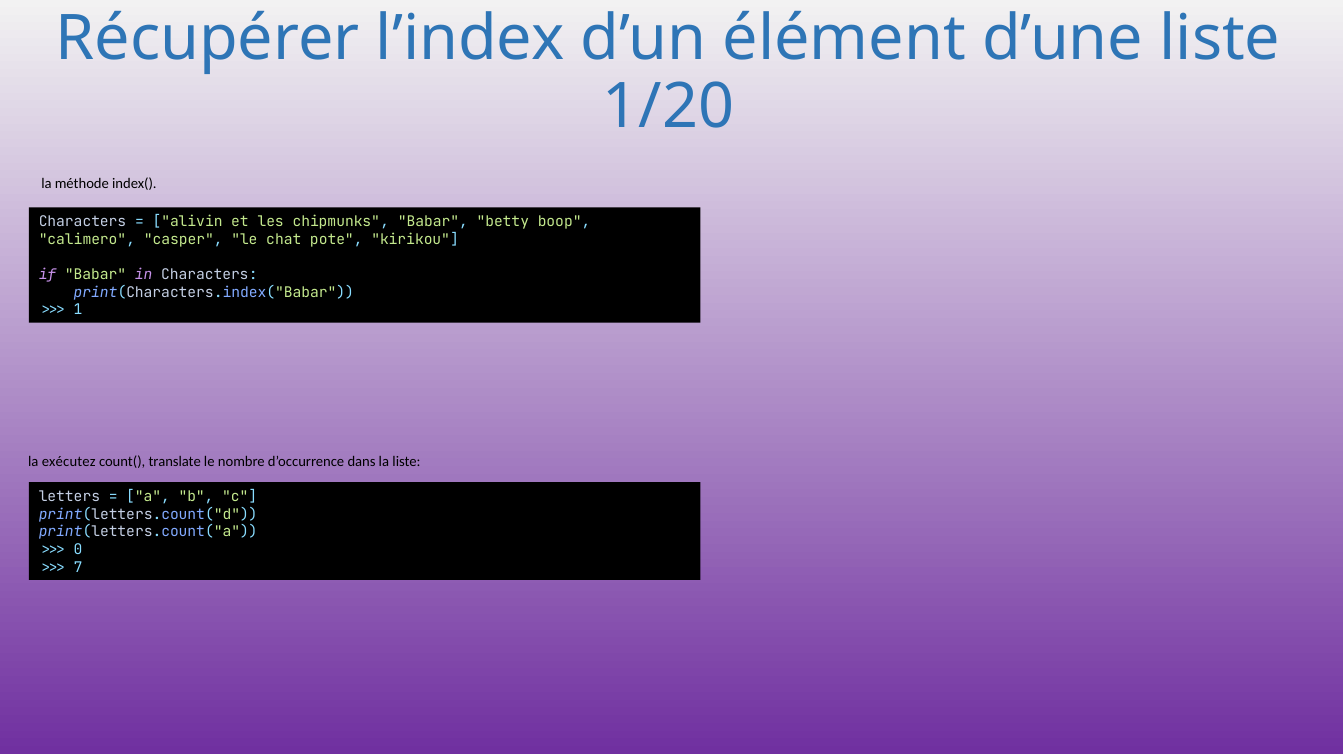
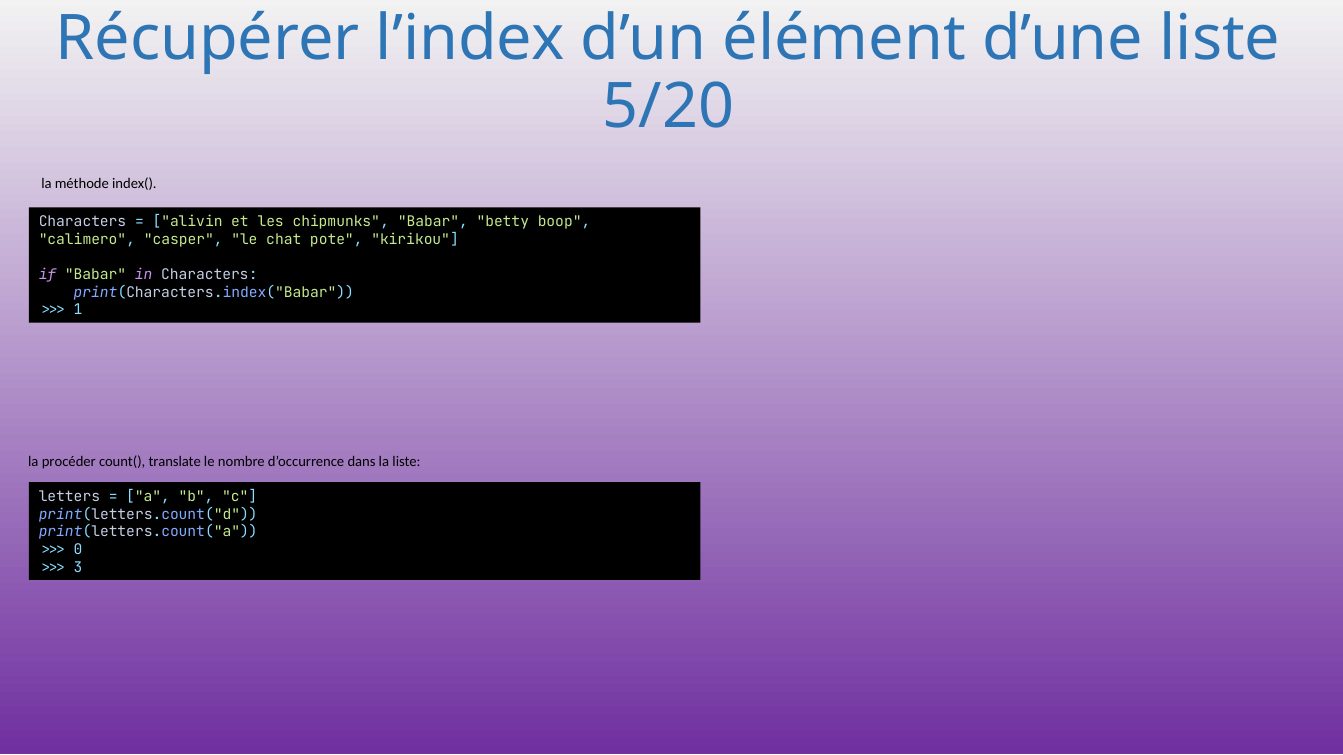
1/20: 1/20 -> 5/20 (668, 107)
exécutez: exécutez -> procéder (69, 462)
7: 7 -> 3 (78, 567)
